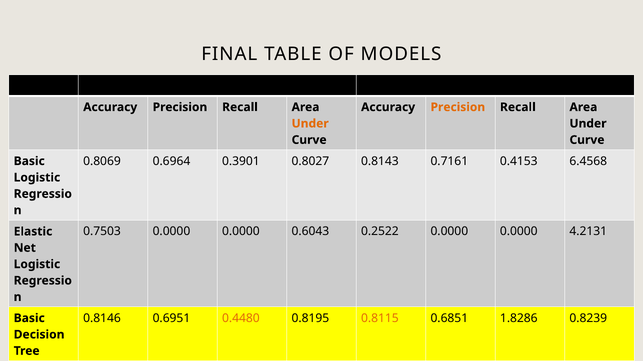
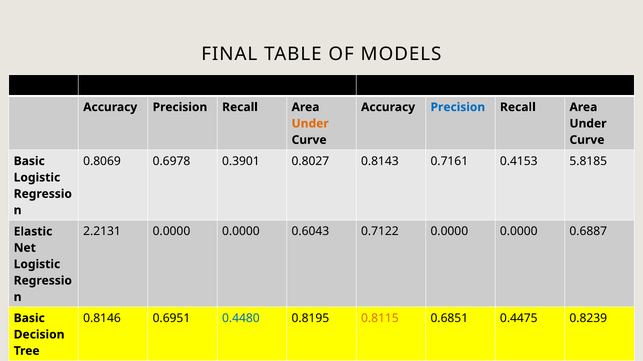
Precision colour: orange -> blue (458, 107)
0.6964: 0.6964 -> 0.6978 (171, 161)
6.4568: 6.4568 -> 5.8185 (588, 161)
0.7503: 0.7503 -> 2.2131 (102, 232)
0.2522: 0.2522 -> 0.7122 (380, 232)
4.2131: 4.2131 -> 0.6887 (588, 232)
0.4480 colour: orange -> blue (241, 319)
1.8286: 1.8286 -> 0.4475 (519, 319)
